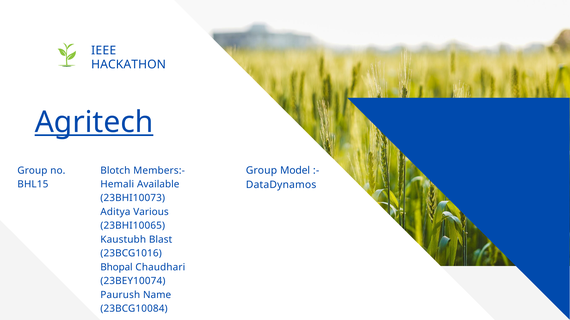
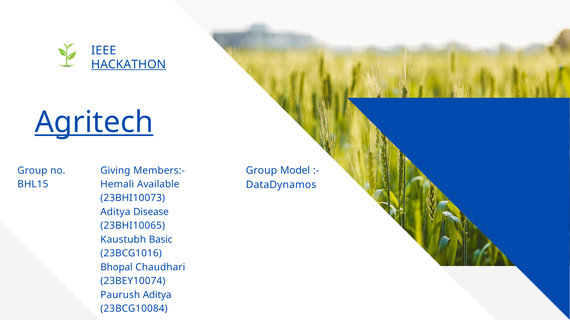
HACKATHON underline: none -> present (129, 65)
Blotch: Blotch -> Giving (115, 171)
Various: Various -> Disease (151, 212)
Blast: Blast -> Basic (161, 240)
Paurush Name: Name -> Aditya (157, 295)
